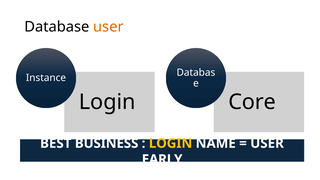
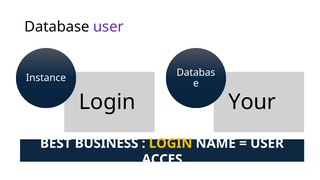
user colour: orange -> purple (108, 27)
Core: Core -> Your (252, 102)
EARLY: EARLY -> ACCES (162, 159)
